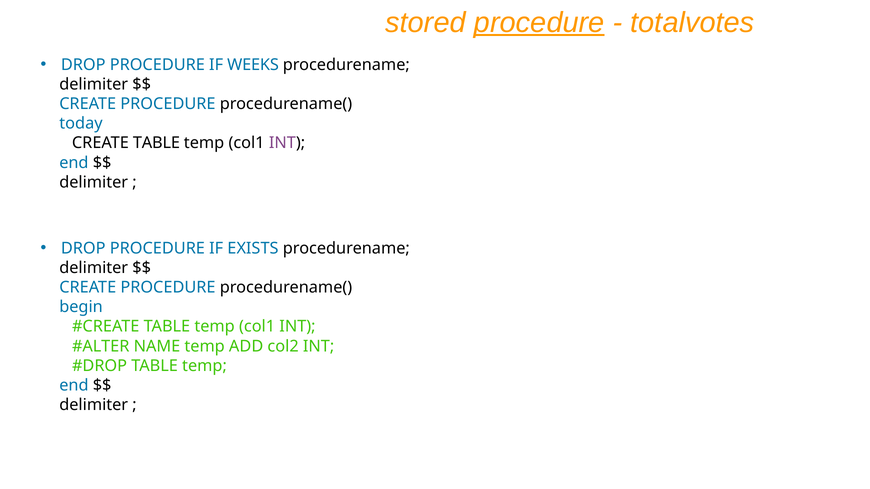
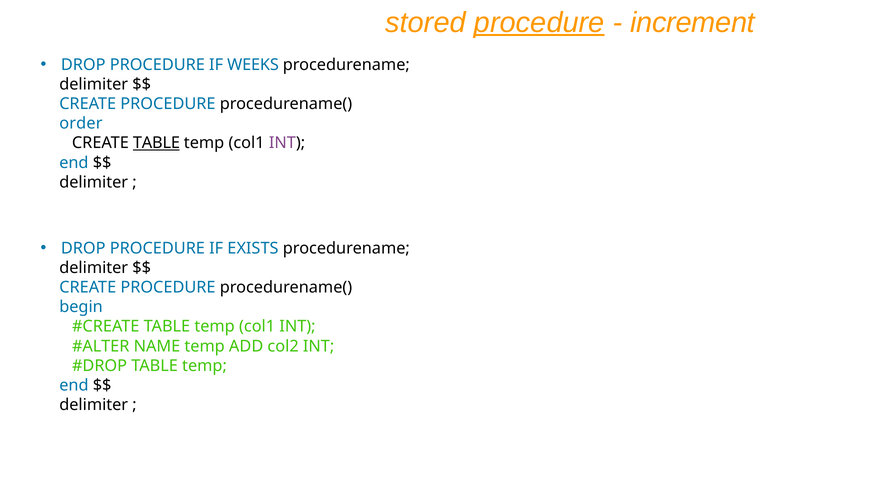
totalvotes: totalvotes -> increment (693, 23)
today: today -> order (81, 124)
TABLE underline: none -> present (156, 143)
